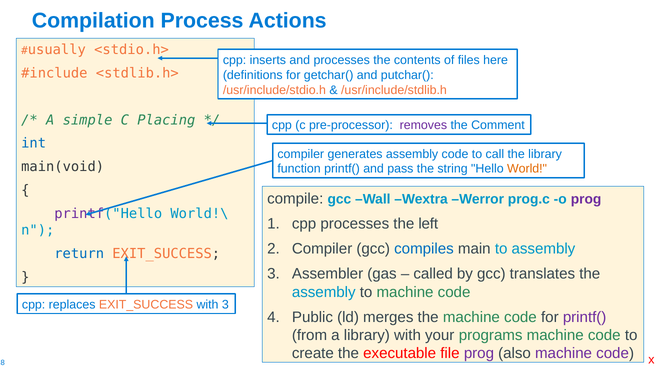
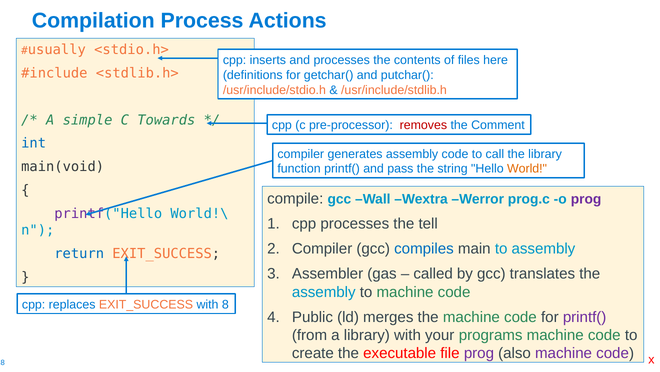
Placing: Placing -> Towards (166, 120)
removes colour: purple -> red (423, 125)
left: left -> tell (428, 223)
with 3: 3 -> 8 (225, 304)
